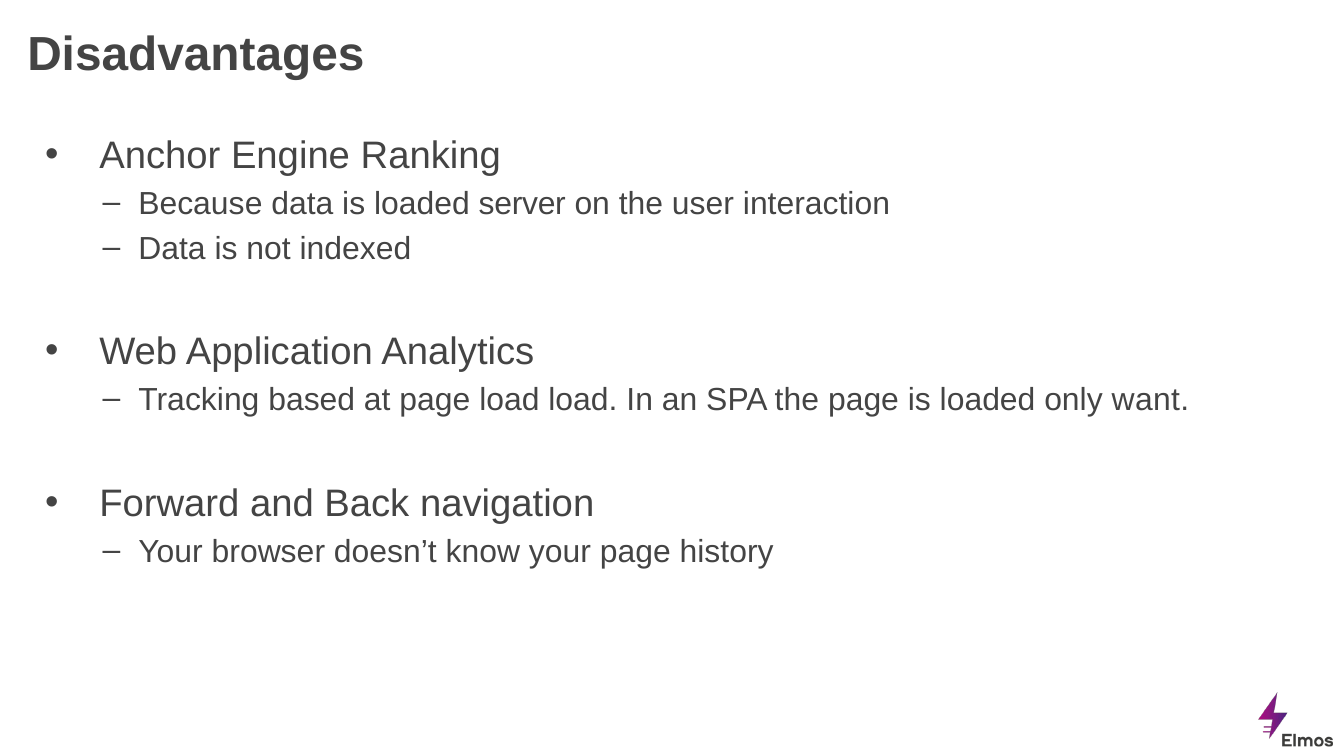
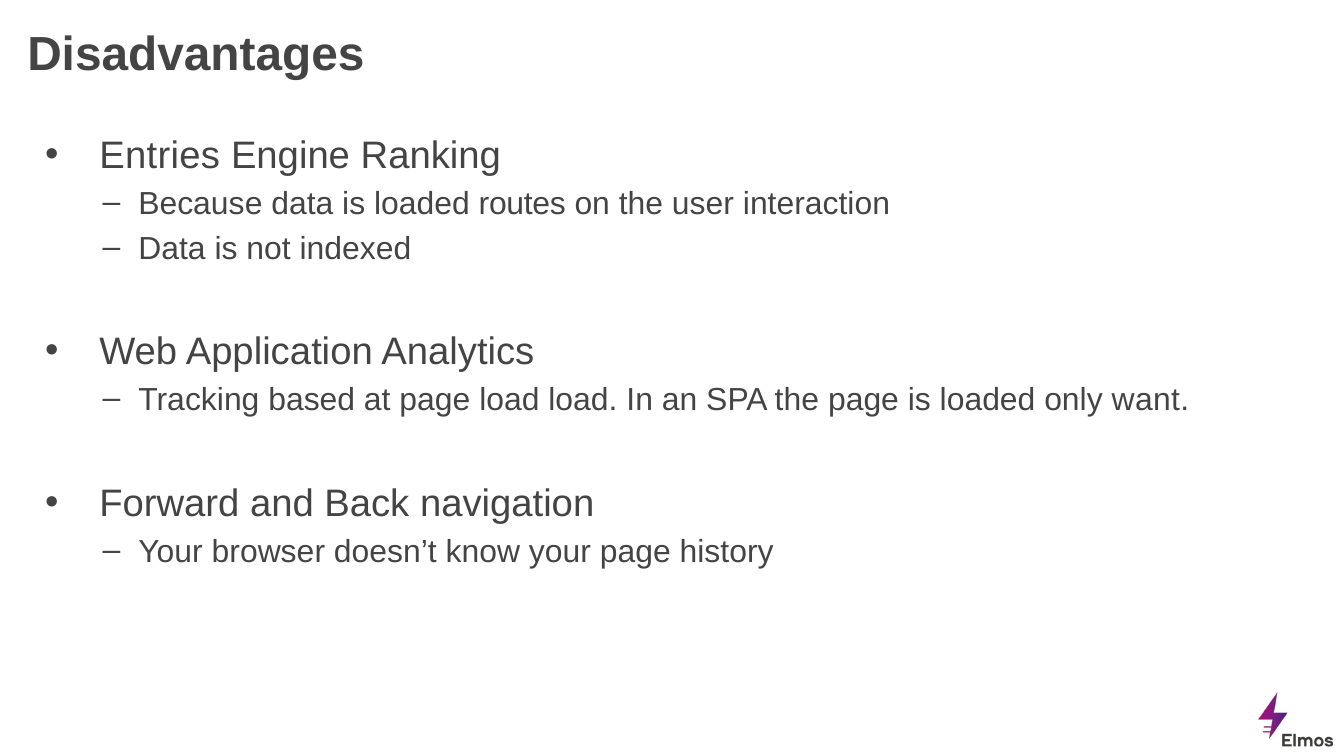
Anchor: Anchor -> Entries (160, 156)
server: server -> routes (522, 204)
